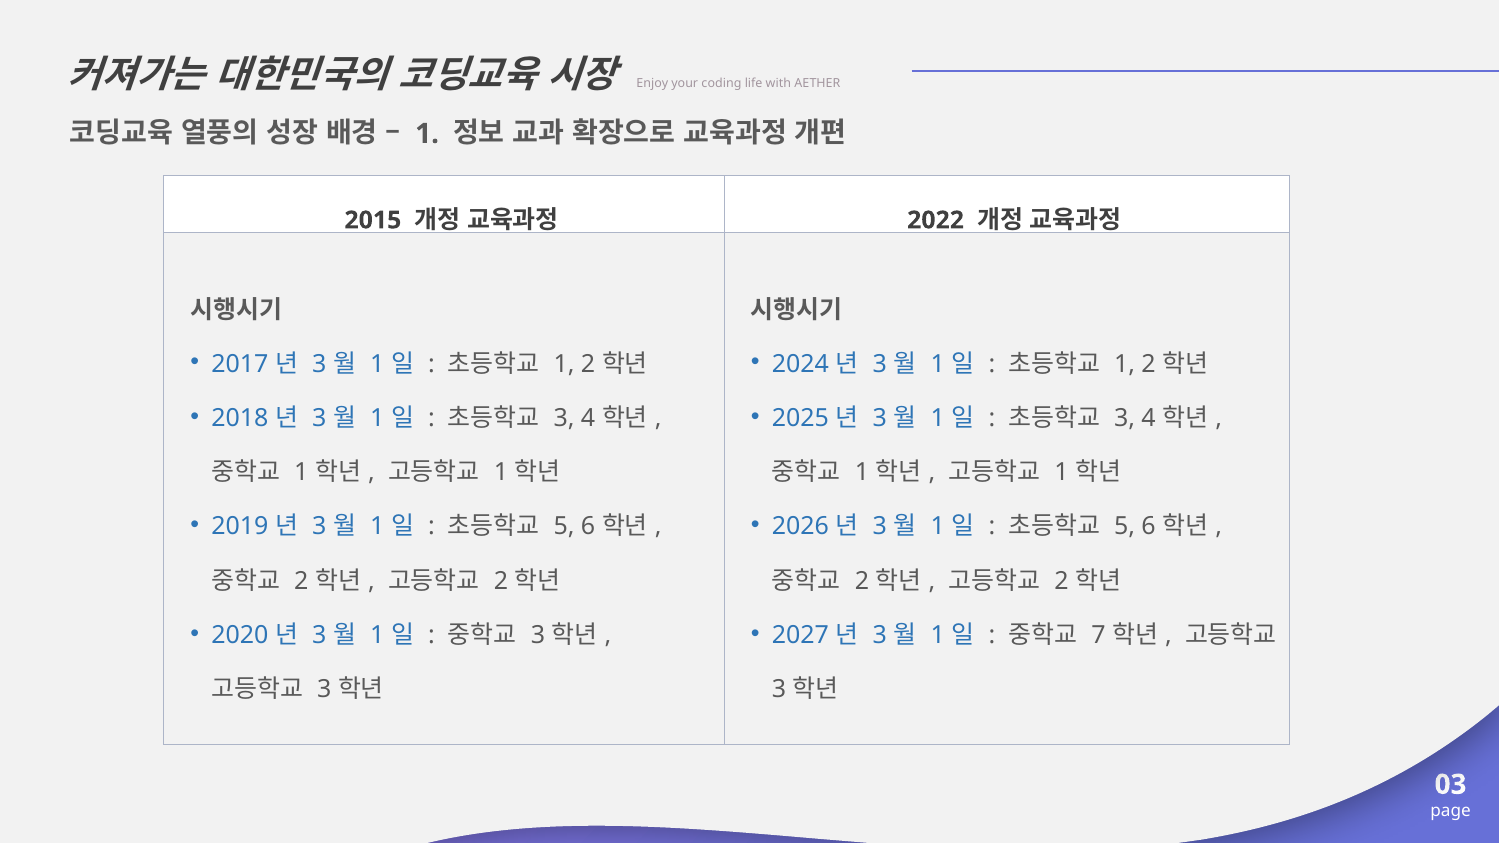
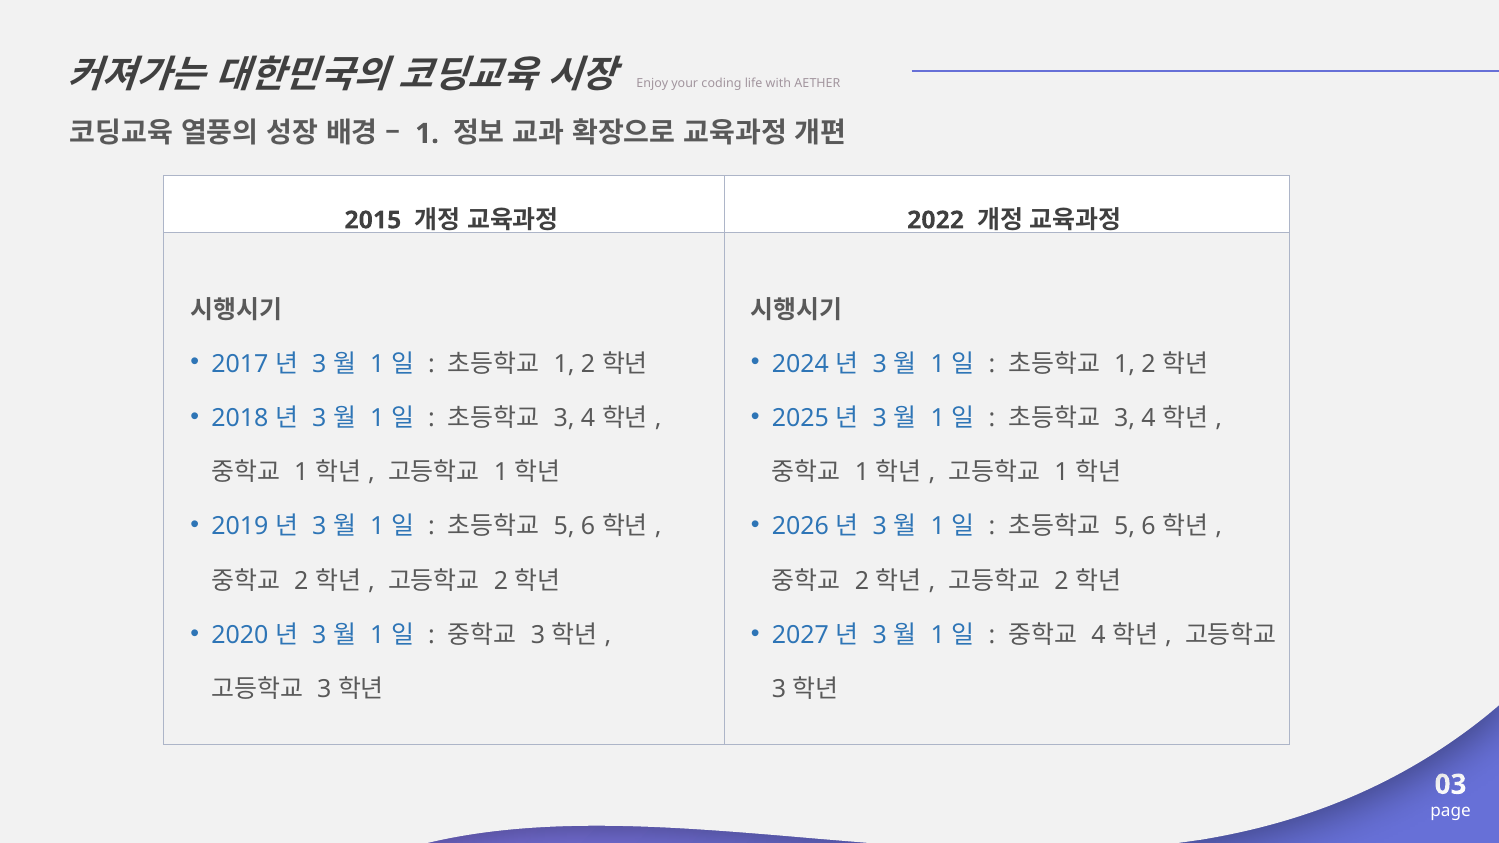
7: 7 -> 4 (1098, 635)
